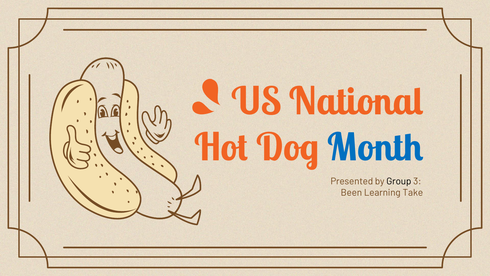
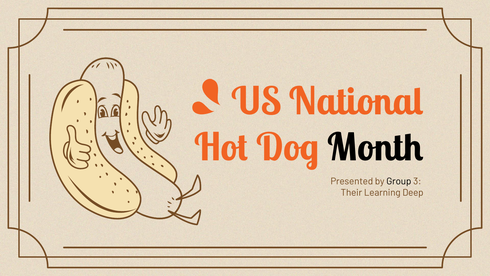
Month colour: blue -> black (375, 148)
Been: Been -> Their (351, 193)
Take: Take -> Deep (413, 193)
